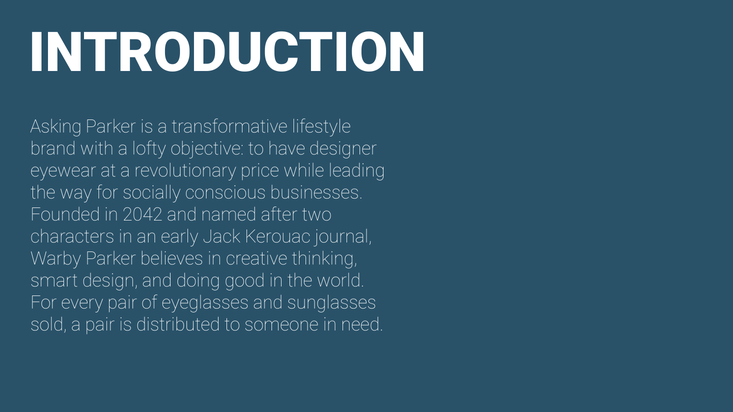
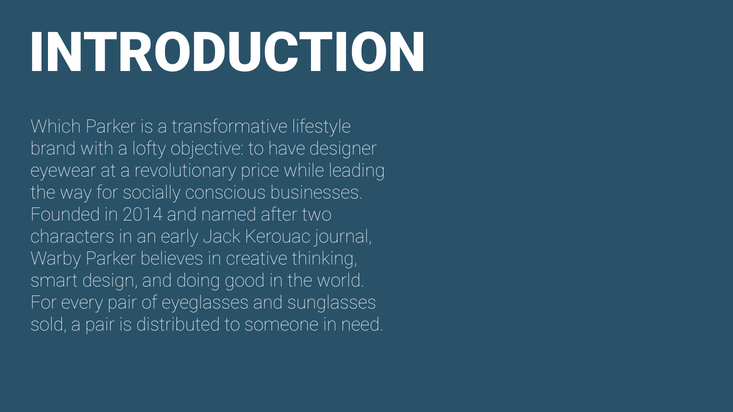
Asking: Asking -> Which (56, 127)
2042: 2042 -> 2014 (143, 215)
